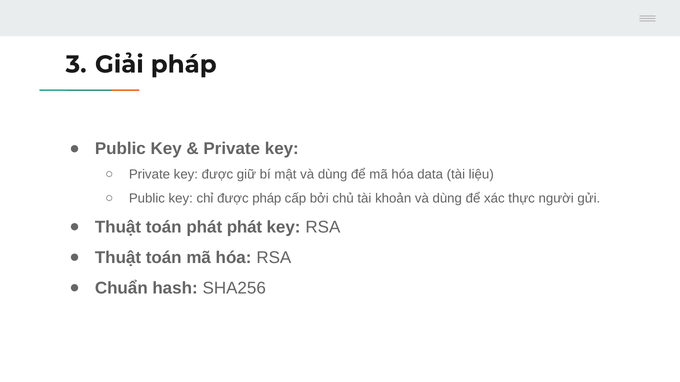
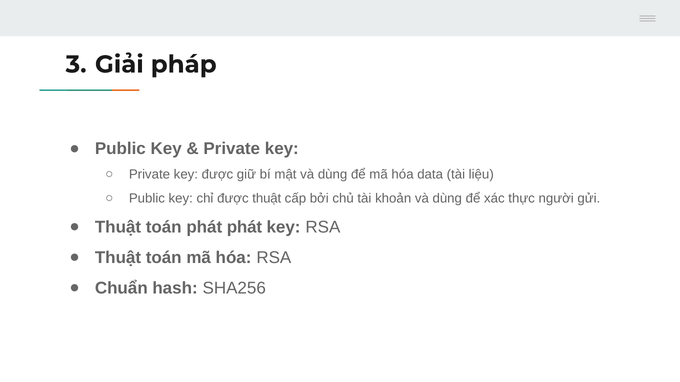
được pháp: pháp -> thuật (267, 199)
